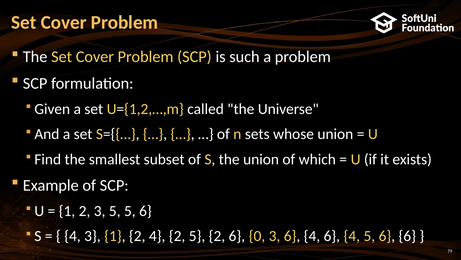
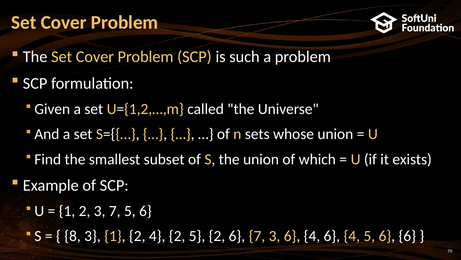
3 5: 5 -> 7 (115, 211)
4: 4 -> 8 (72, 236)
6 0: 0 -> 7 (257, 236)
